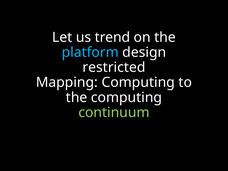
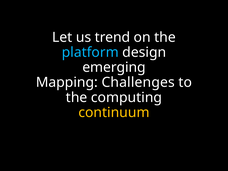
restricted: restricted -> emerging (114, 67)
Mapping Computing: Computing -> Challenges (138, 82)
continuum colour: light green -> yellow (114, 112)
